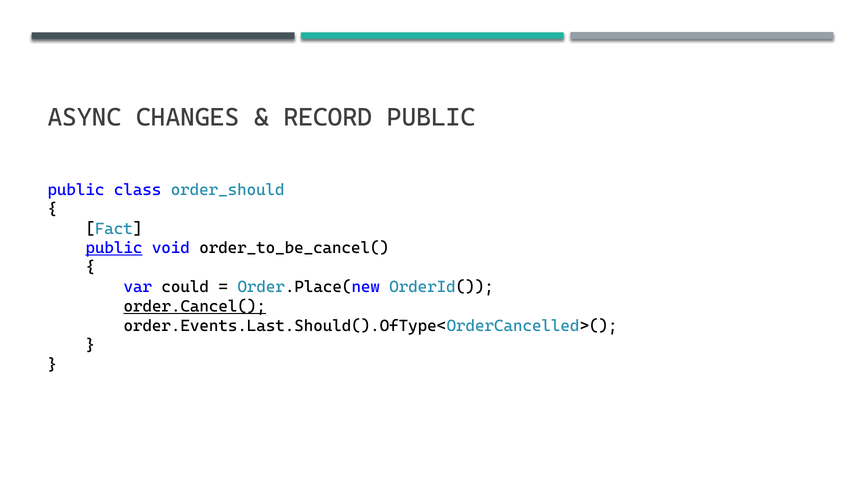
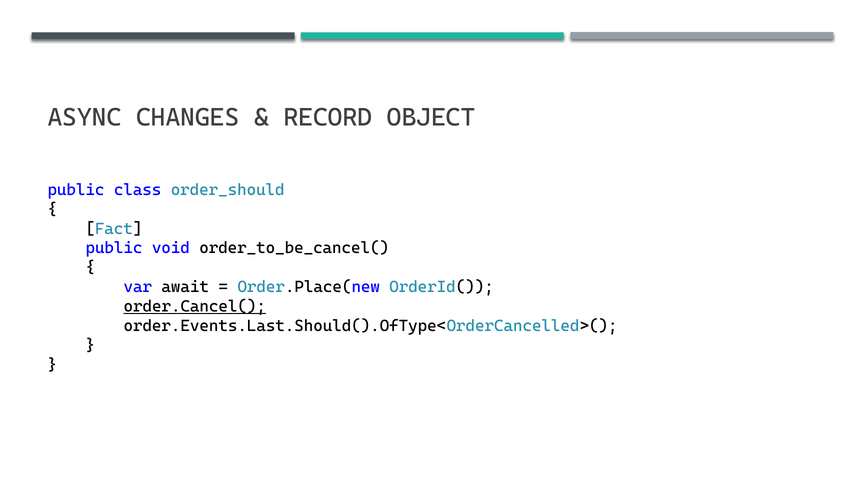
RECORD PUBLIC: PUBLIC -> OBJECT (431, 117)
public underline: present -> none (114, 248)
could: could -> await (185, 287)
